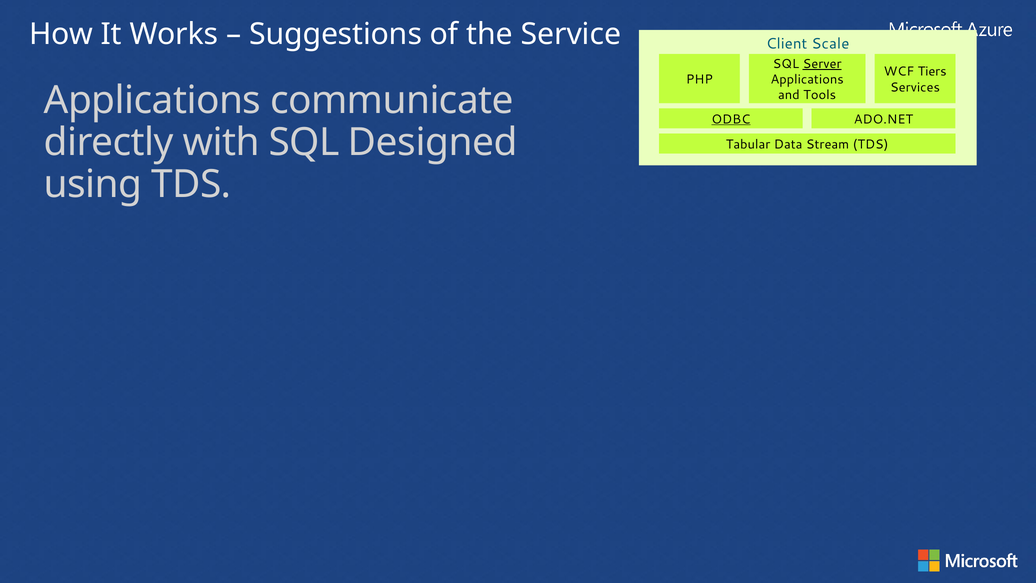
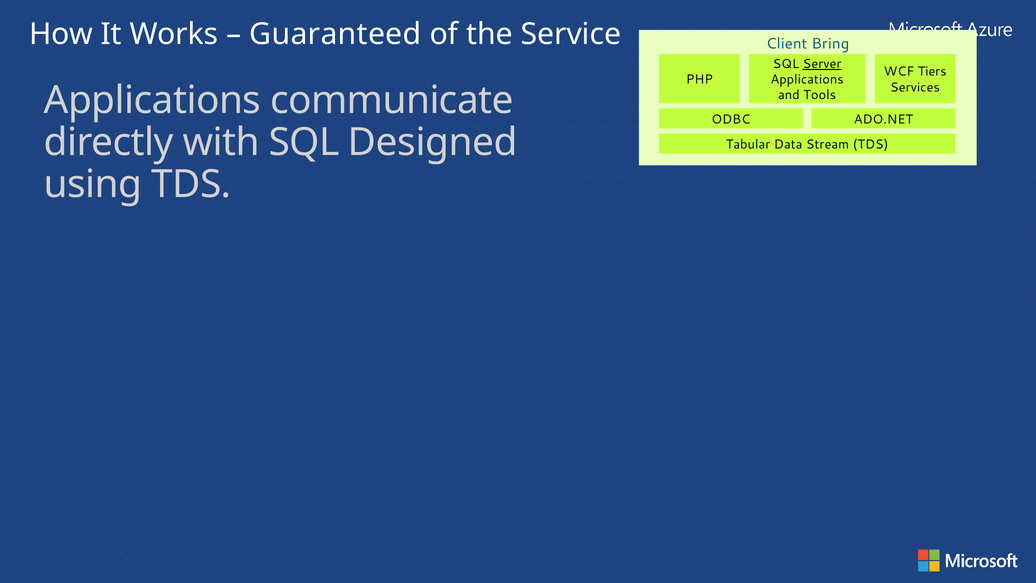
Suggestions: Suggestions -> Guaranteed (335, 34)
Scale: Scale -> Bring (830, 44)
ODBC underline: present -> none (731, 119)
